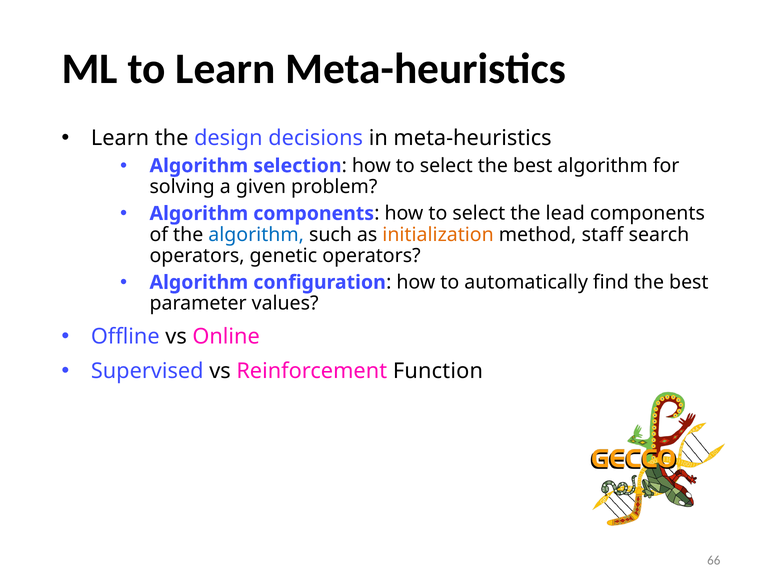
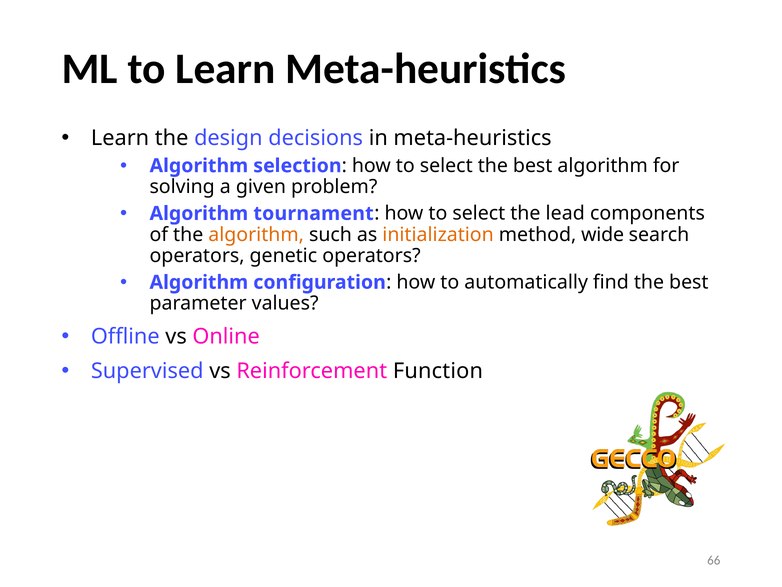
Algorithm components: components -> tournament (314, 213)
algorithm colour: blue -> orange (256, 234)
staff: staff -> wide (603, 234)
